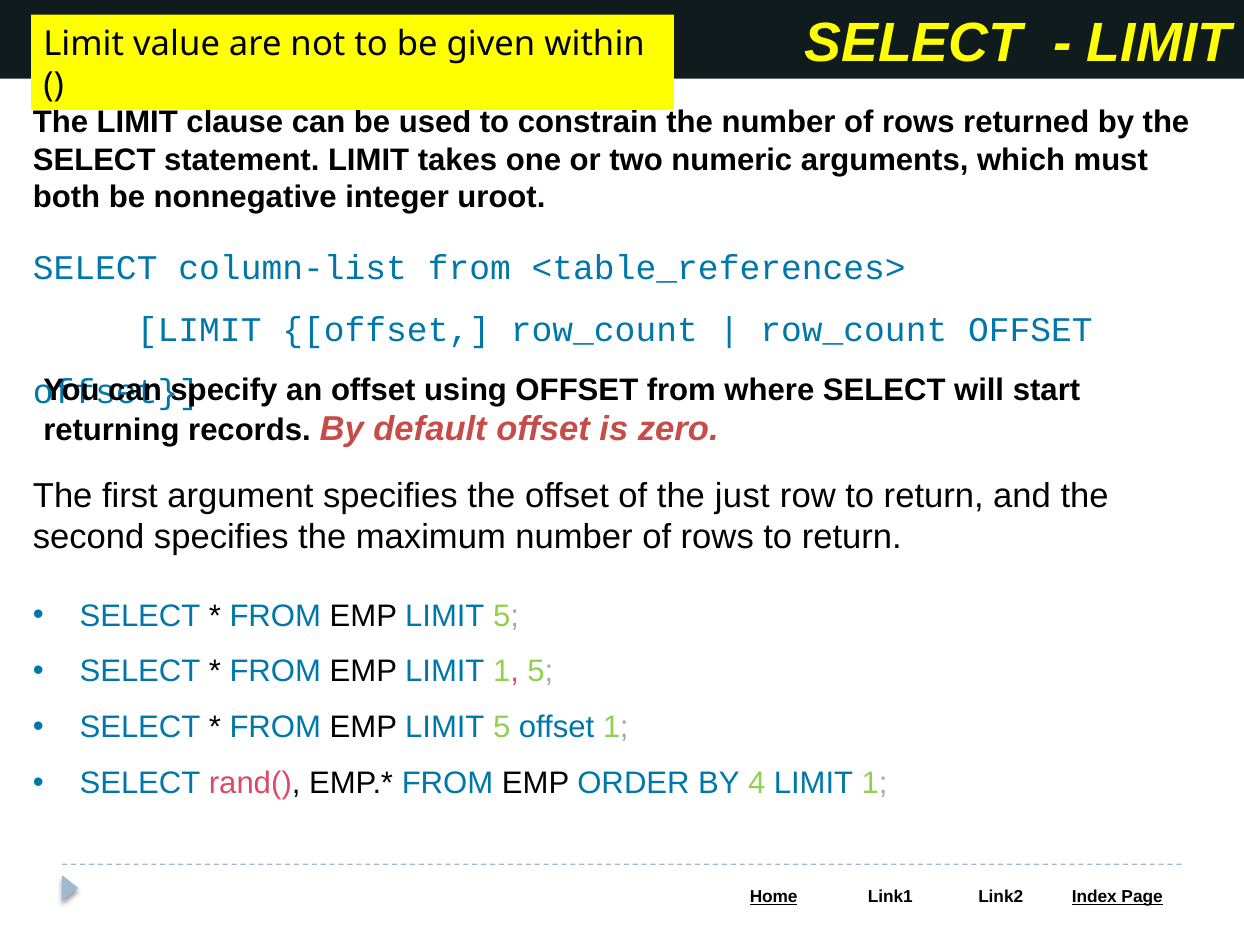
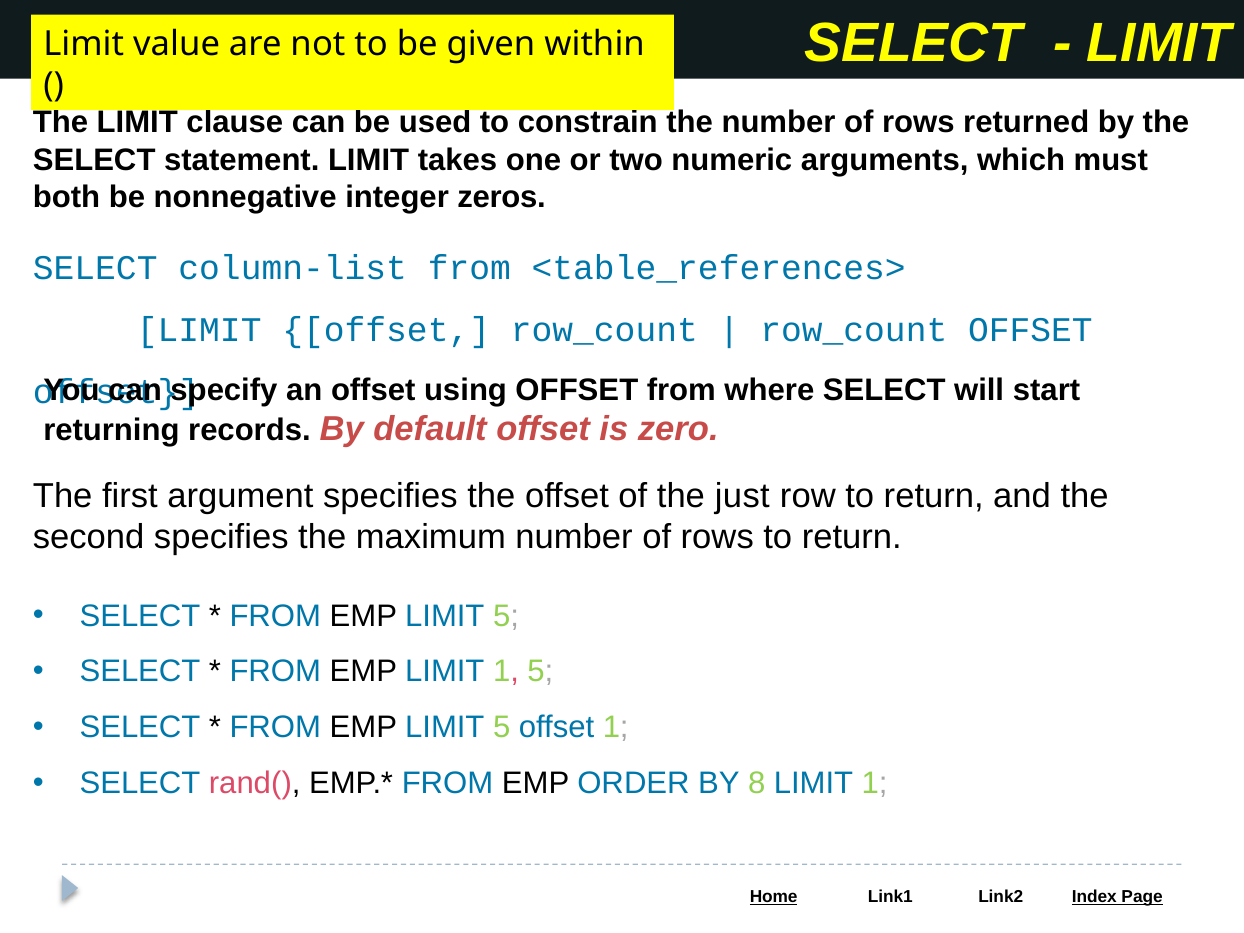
uroot: uroot -> zeros (502, 197)
4: 4 -> 8 (757, 784)
